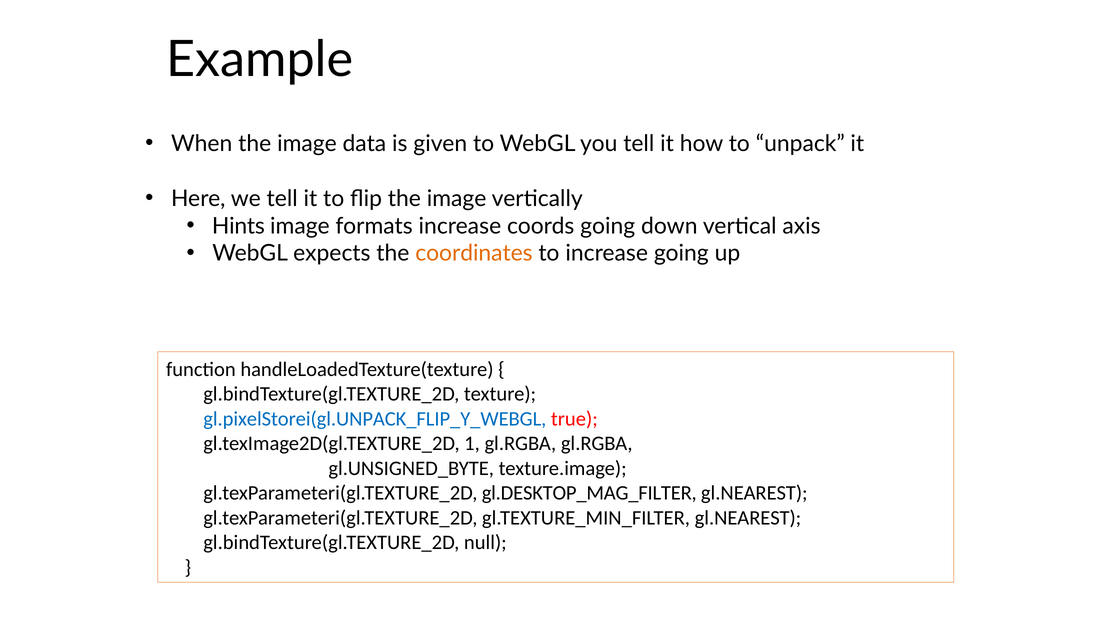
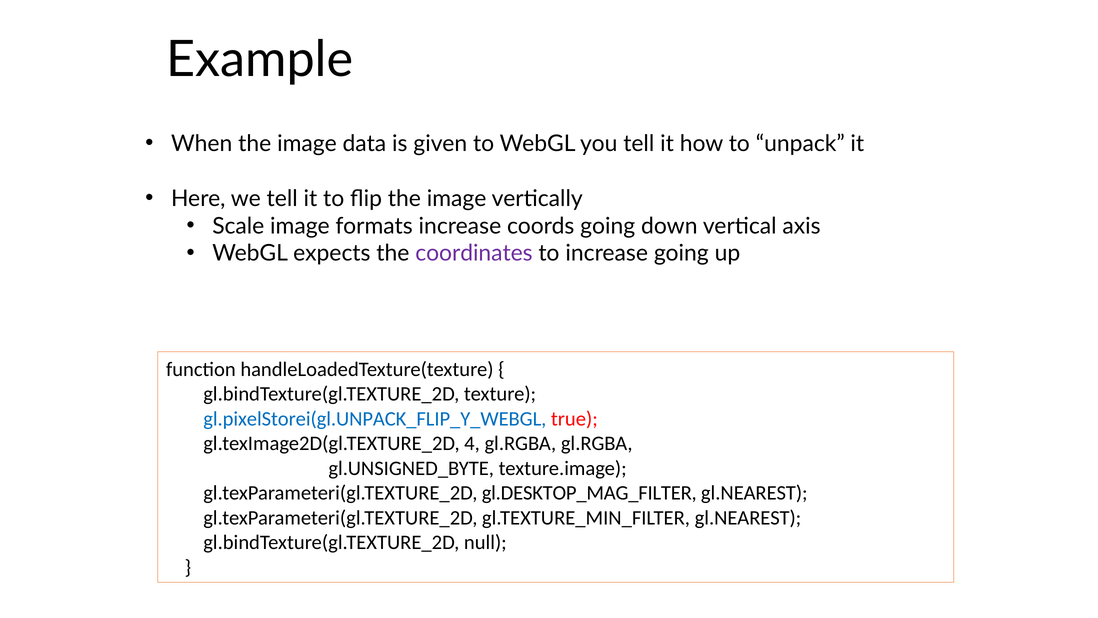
Hints: Hints -> Scale (238, 226)
coordinates colour: orange -> purple (474, 253)
1: 1 -> 4 (472, 443)
